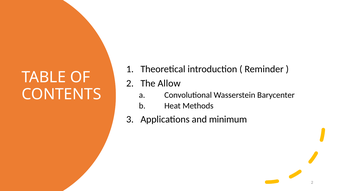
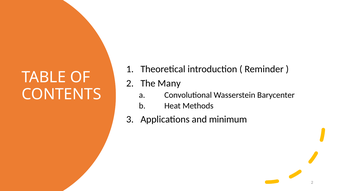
Allow: Allow -> Many (169, 83)
